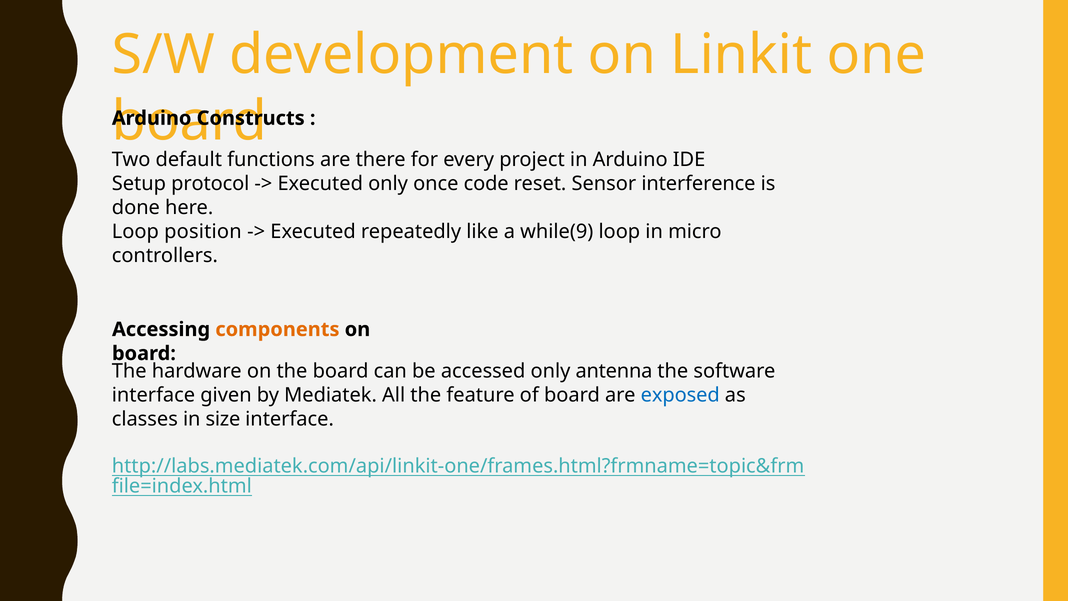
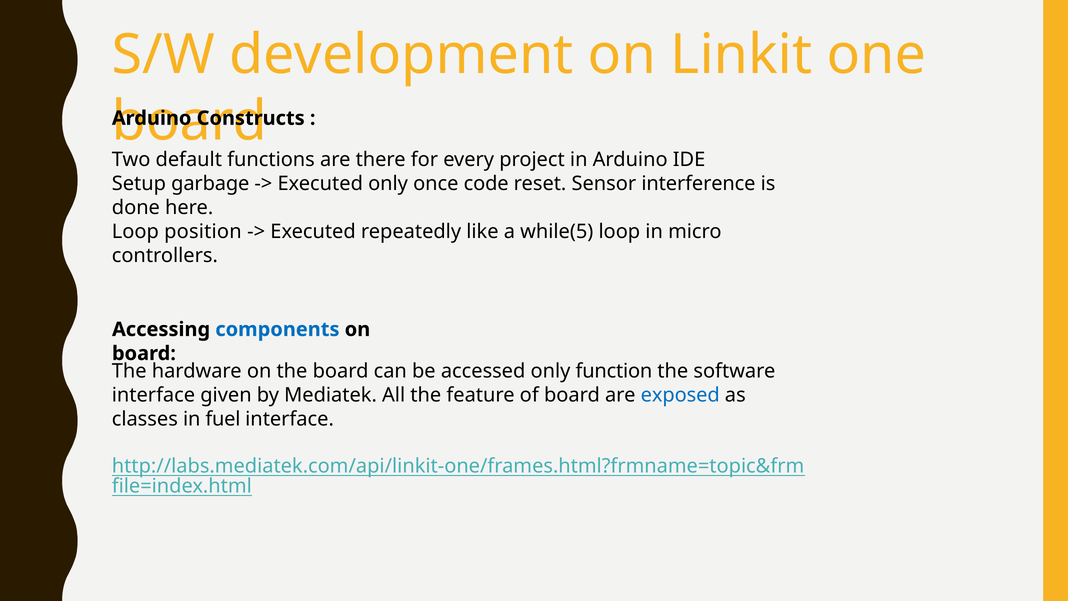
protocol: protocol -> garbage (210, 183)
while(9: while(9 -> while(5 (557, 232)
components colour: orange -> blue (277, 329)
antenna: antenna -> function (614, 371)
size: size -> fuel (223, 419)
